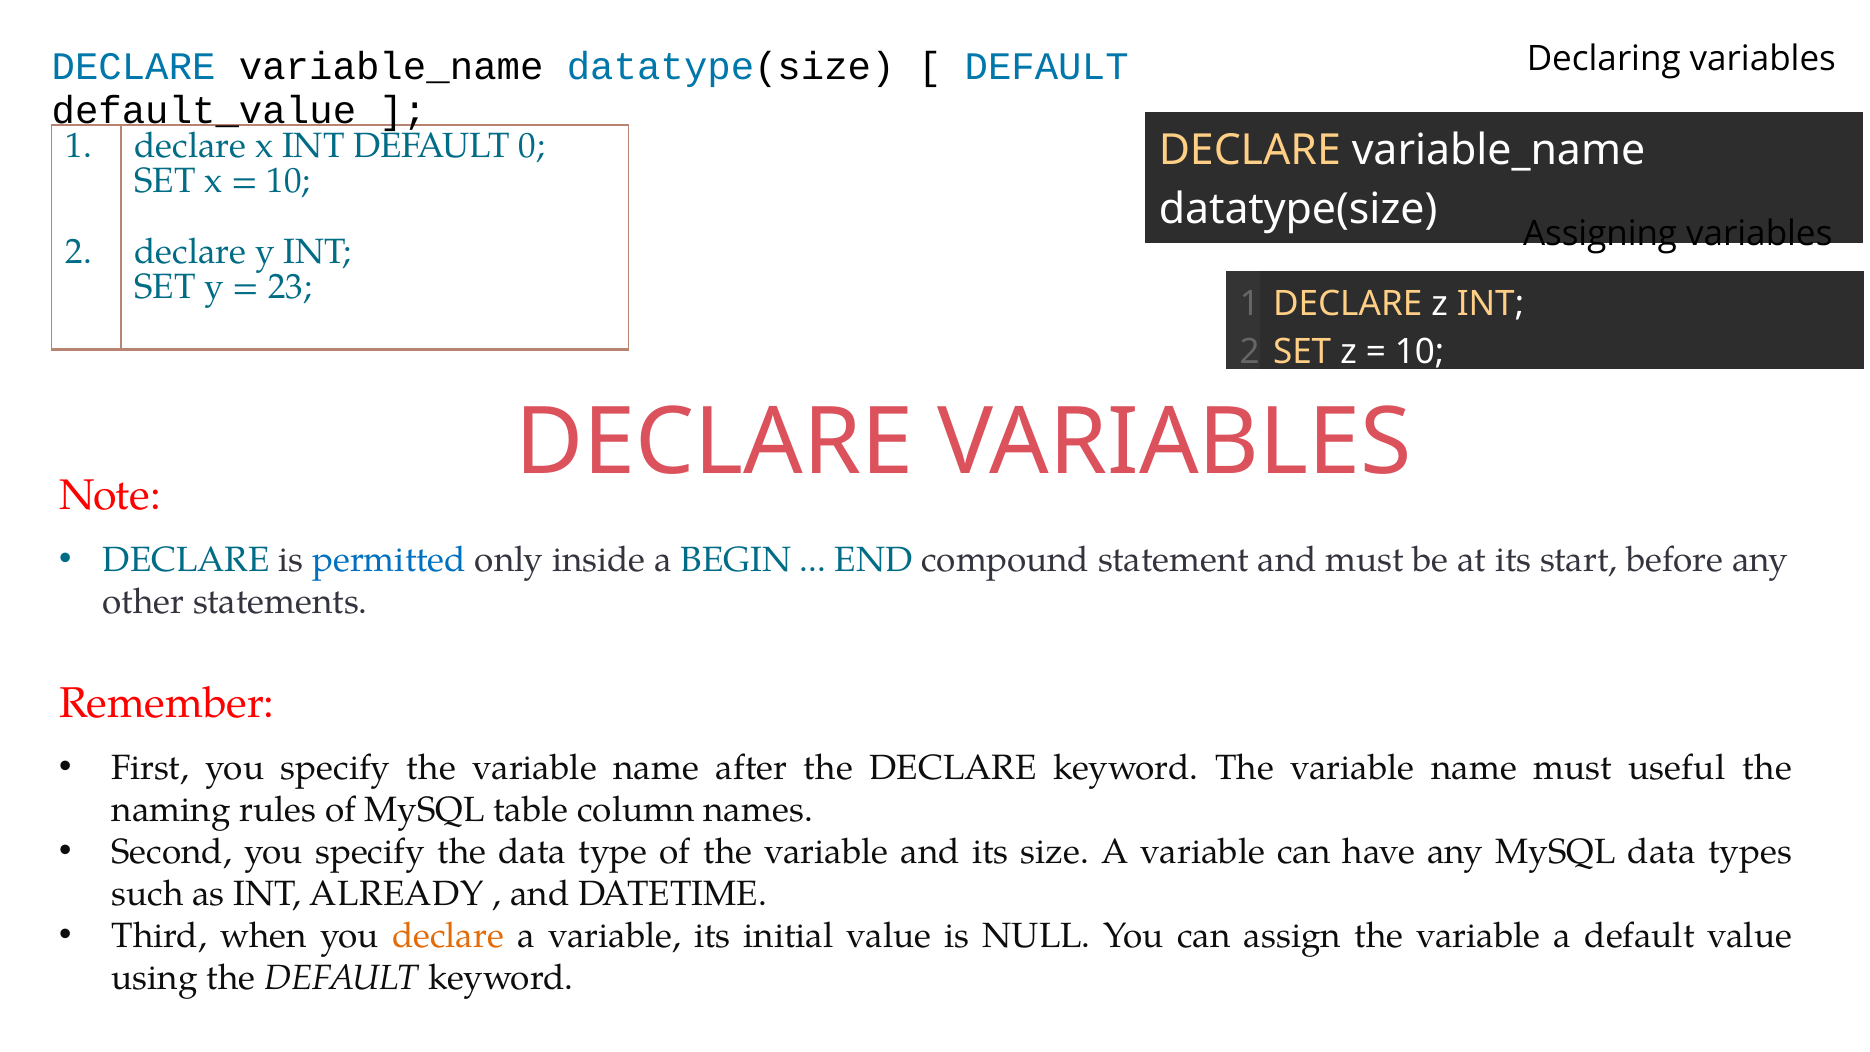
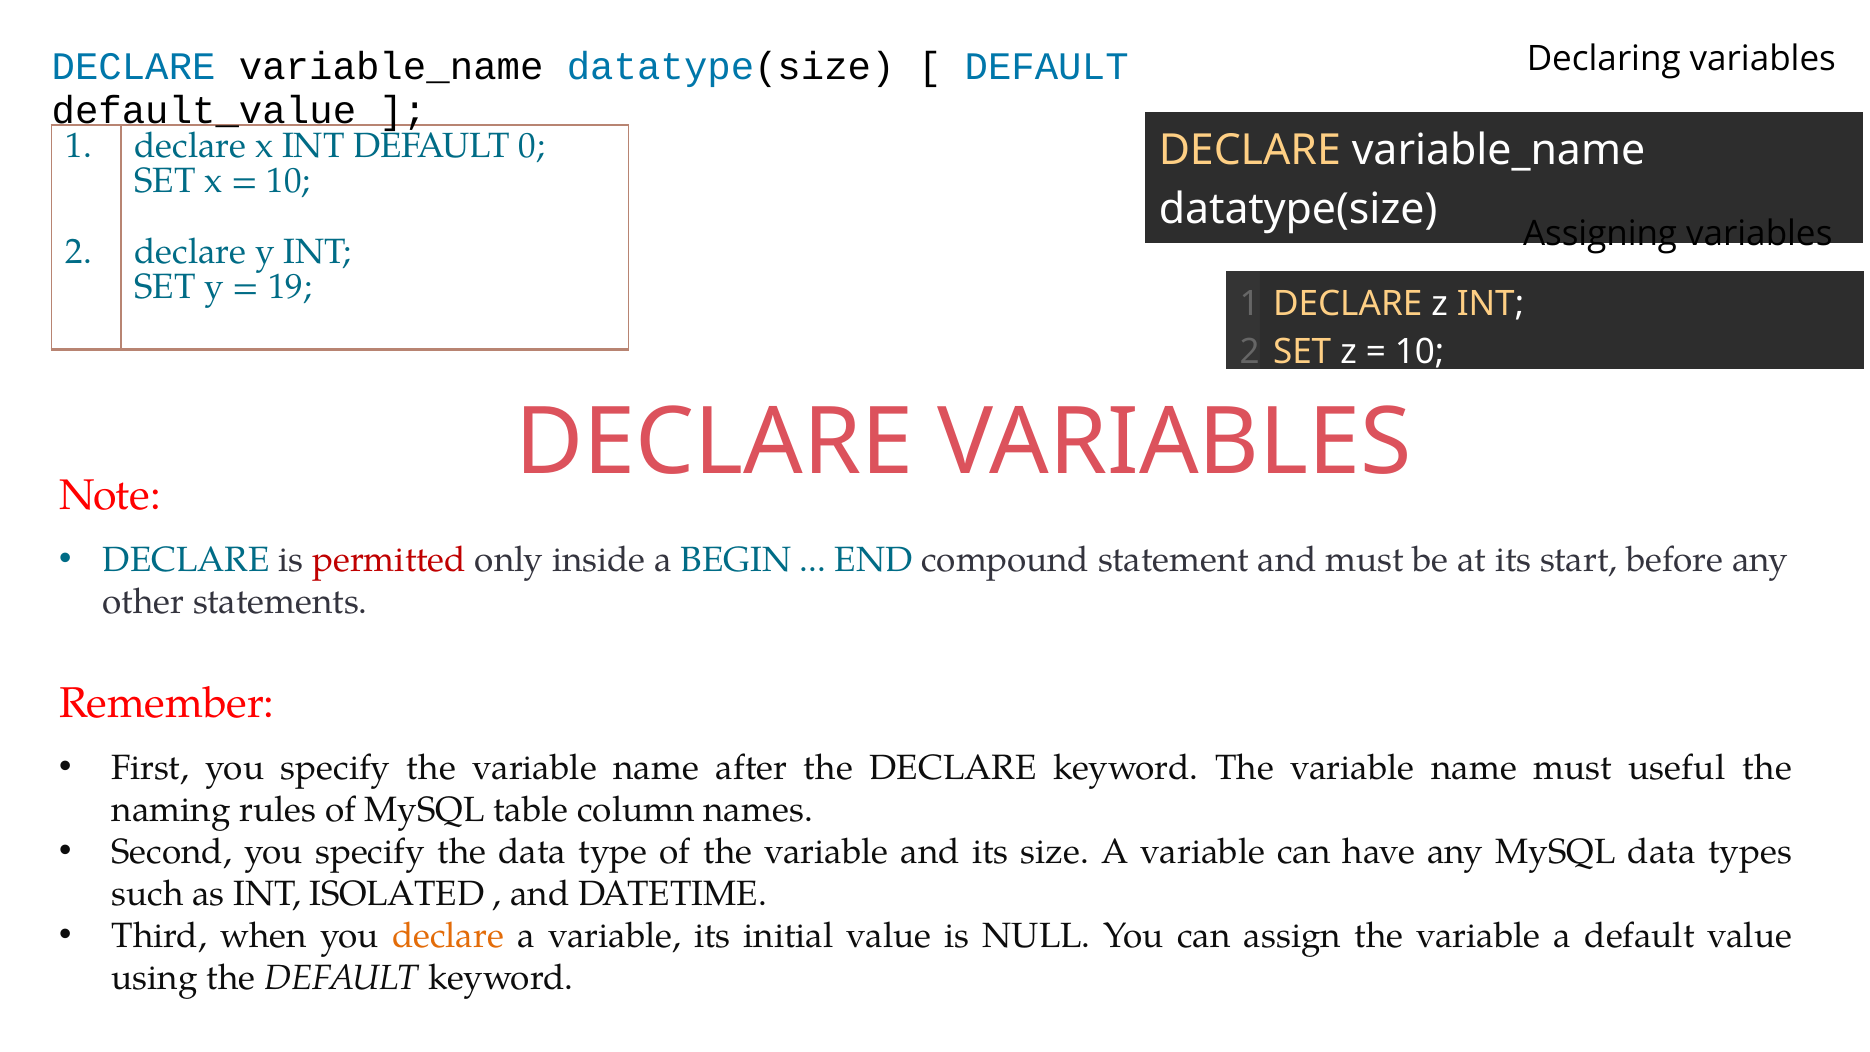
23: 23 -> 19 (290, 287)
permitted colour: blue -> red (389, 560)
ALREADY: ALREADY -> ISOLATED (397, 894)
